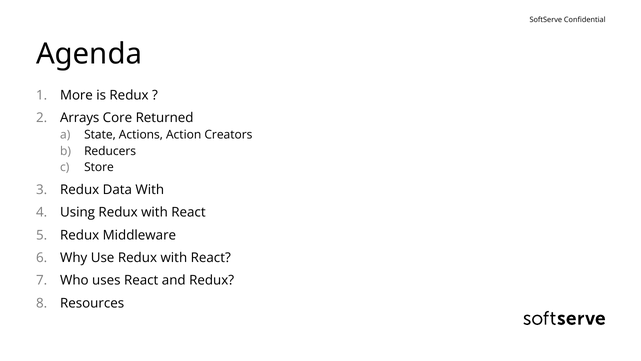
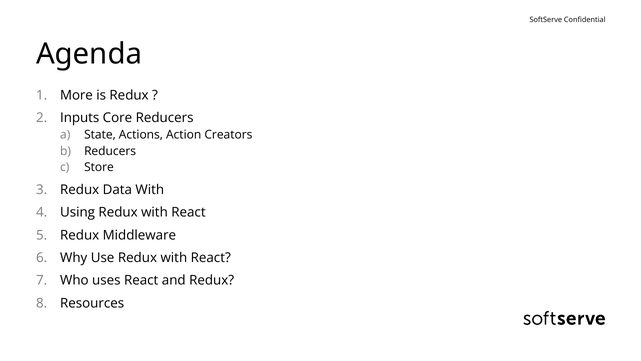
Arrays: Arrays -> Inputs (80, 118)
Core Returned: Returned -> Reducers (165, 118)
